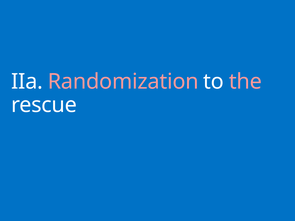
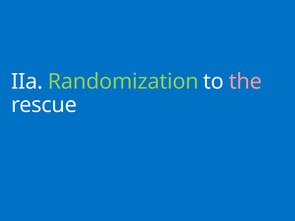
Randomization colour: pink -> light green (123, 82)
